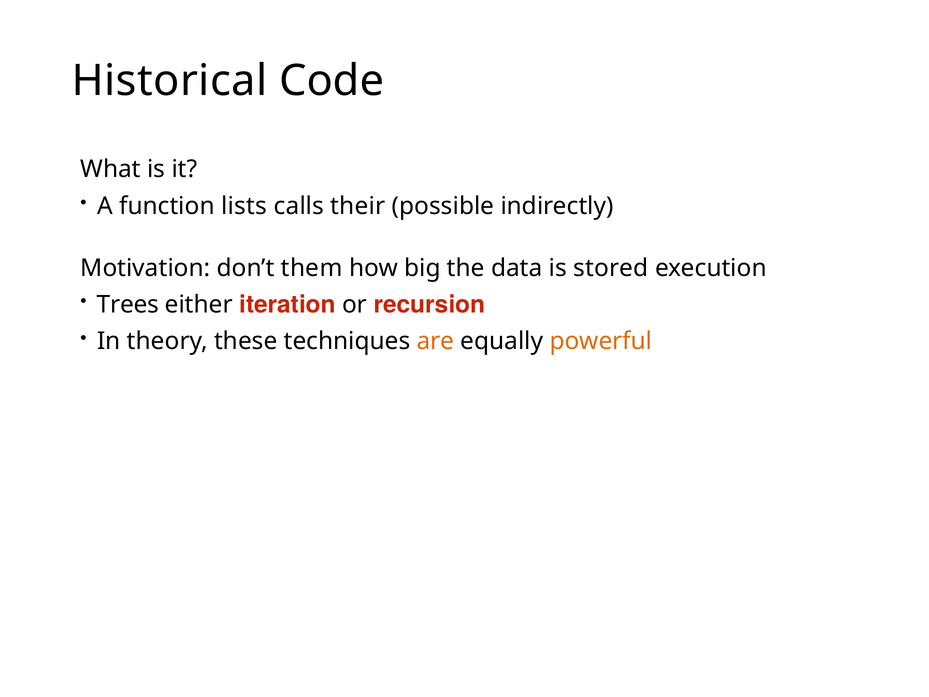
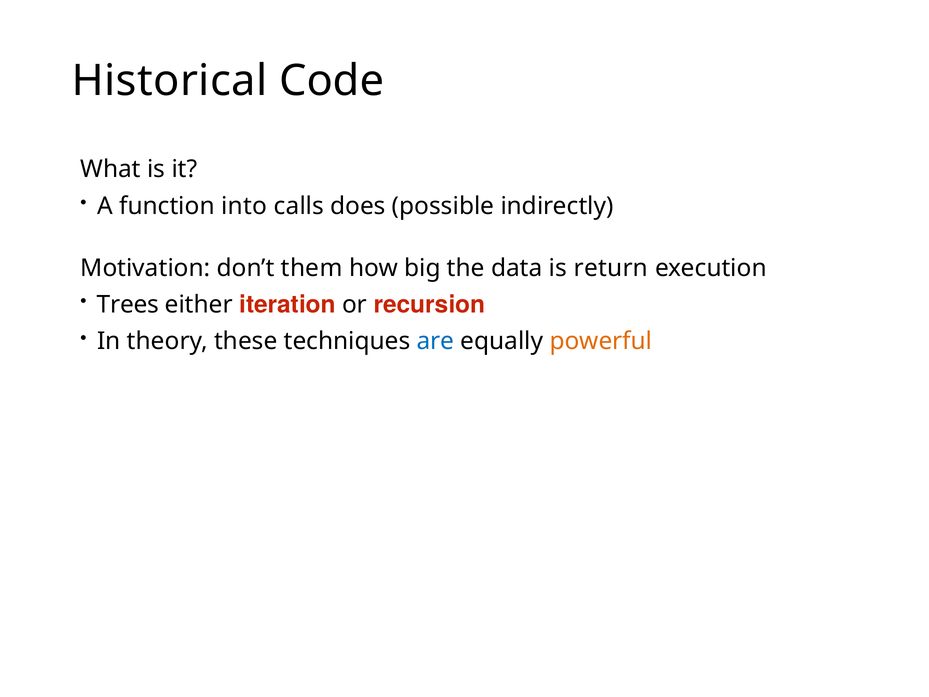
lists: lists -> into (244, 206)
their: their -> does (358, 206)
stored: stored -> return (611, 268)
are colour: orange -> blue (436, 341)
